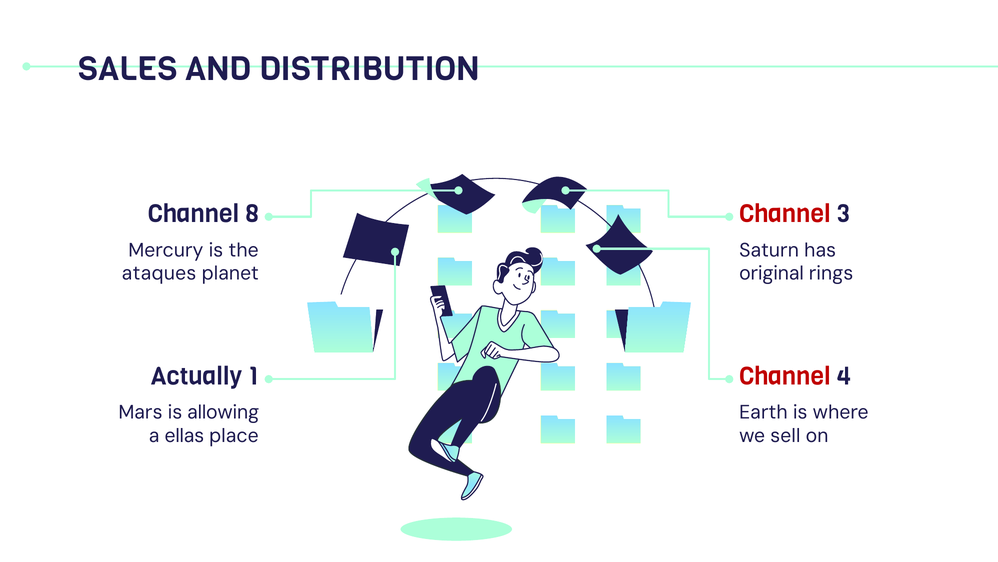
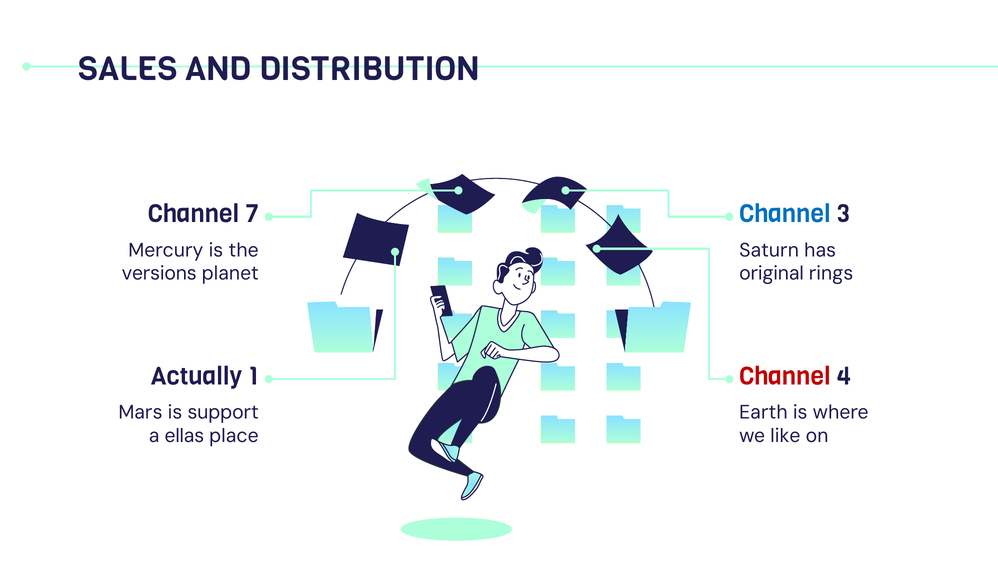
8: 8 -> 7 (252, 214)
Channel colour: red -> blue (785, 214)
ataques: ataques -> versions (159, 273)
allowing: allowing -> support (223, 412)
sell: sell -> like (785, 435)
